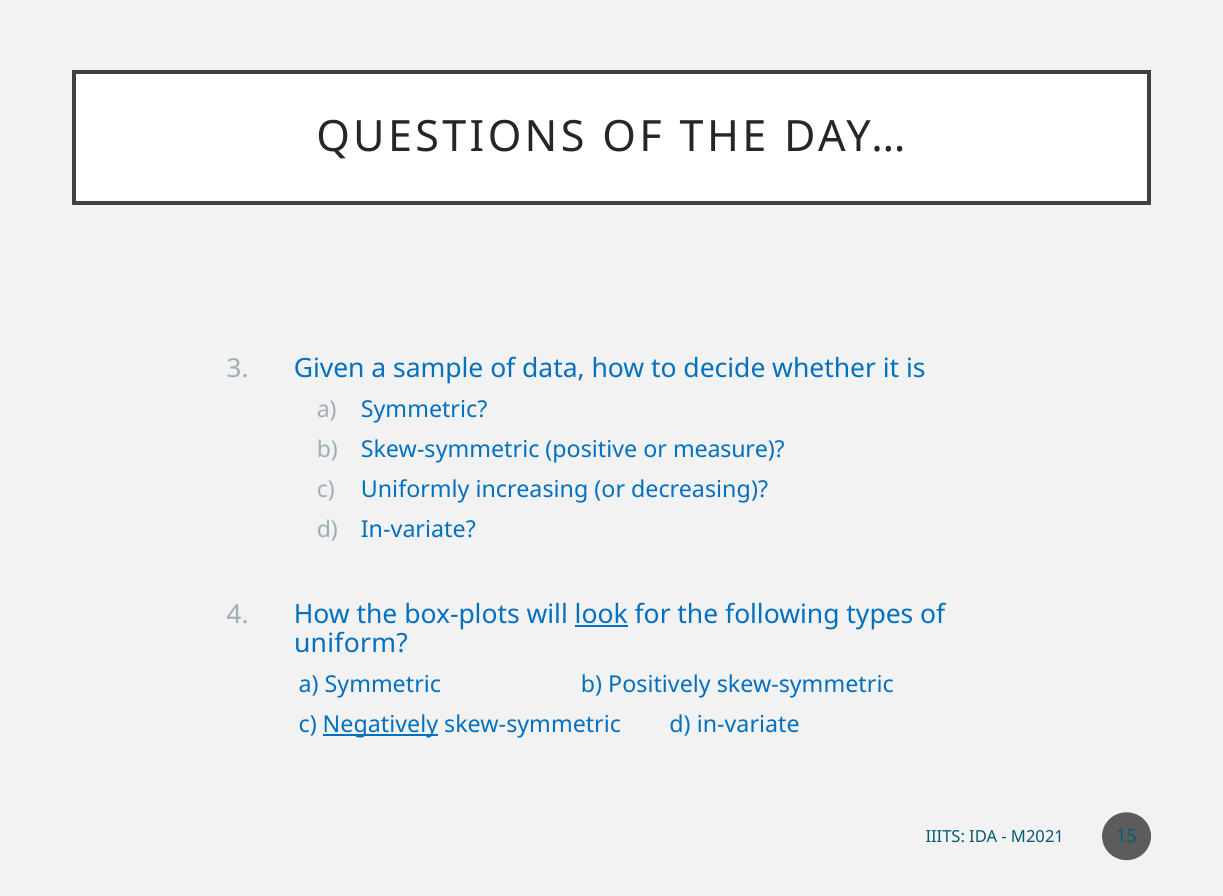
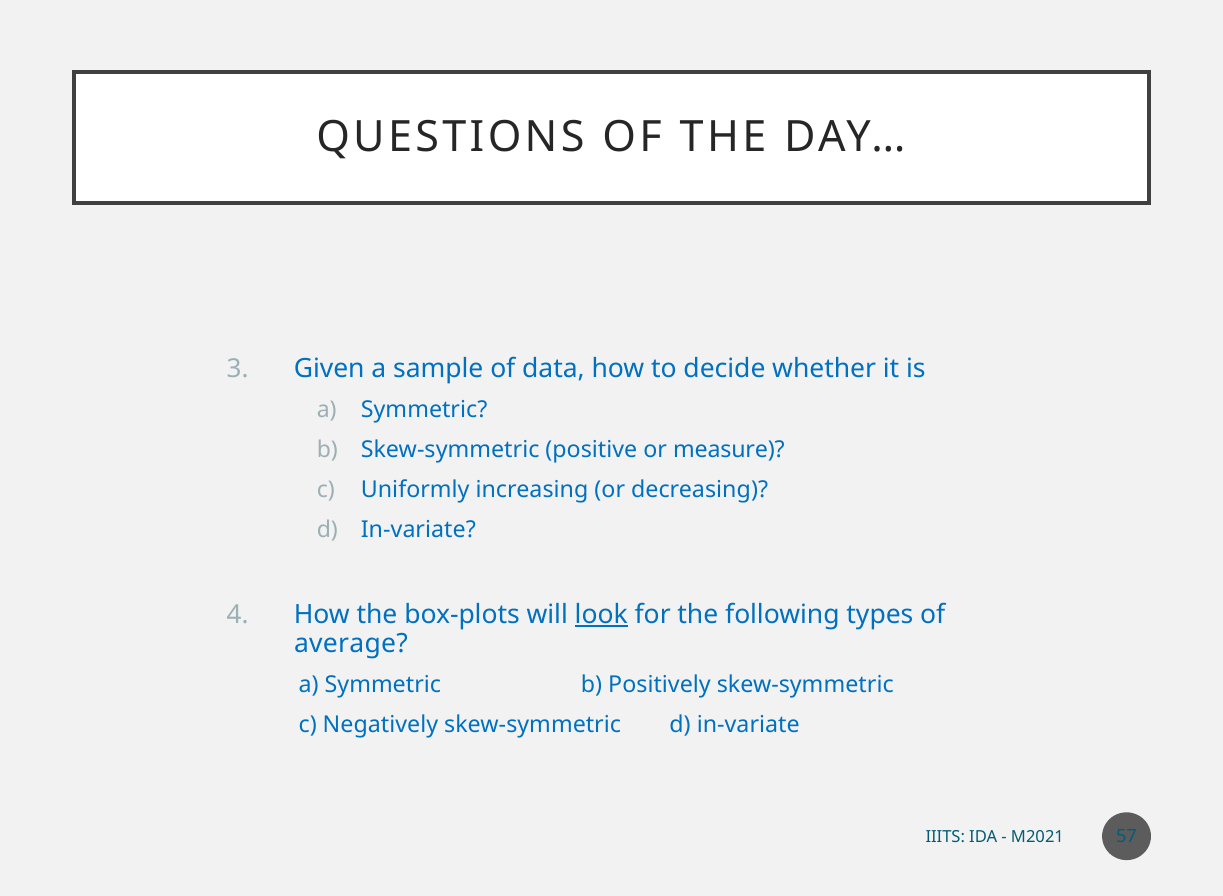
uniform: uniform -> average (351, 643)
Negatively underline: present -> none (380, 725)
15: 15 -> 57 (1126, 836)
